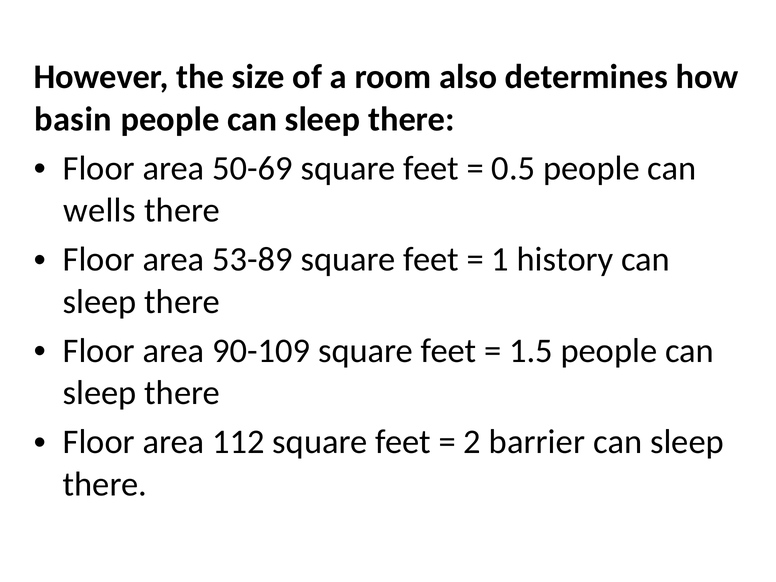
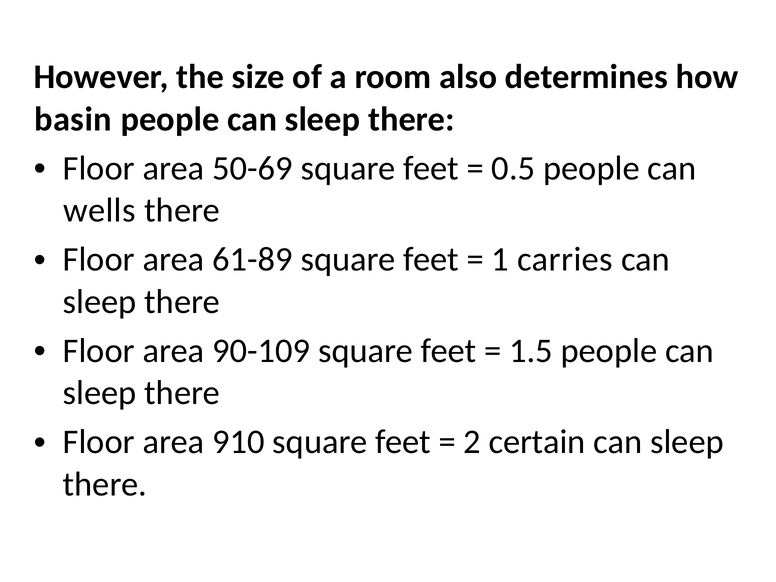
53-89: 53-89 -> 61-89 (252, 260)
history: history -> carries (565, 260)
112: 112 -> 910 (238, 442)
barrier: barrier -> certain (537, 442)
